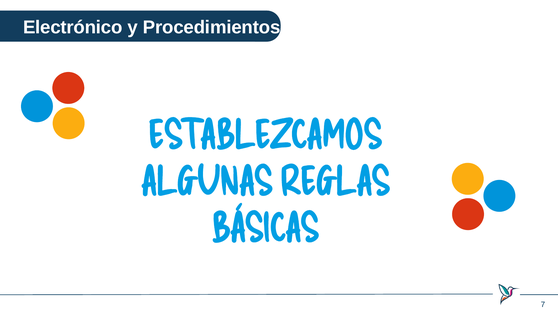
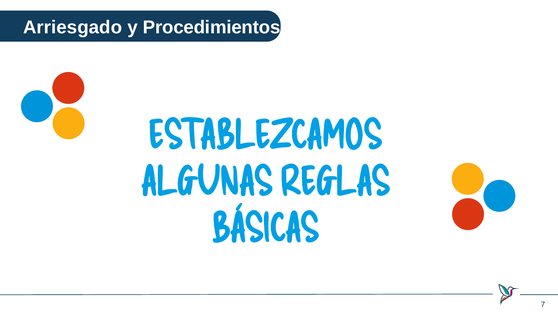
Electrónico: Electrónico -> Arriesgado (73, 27)
